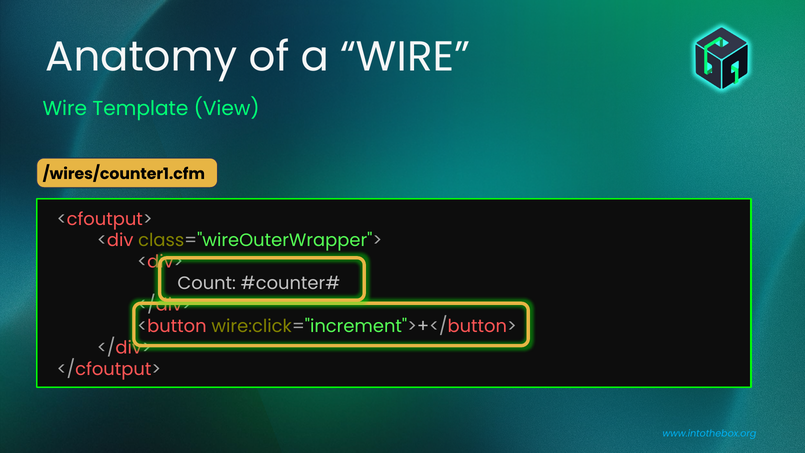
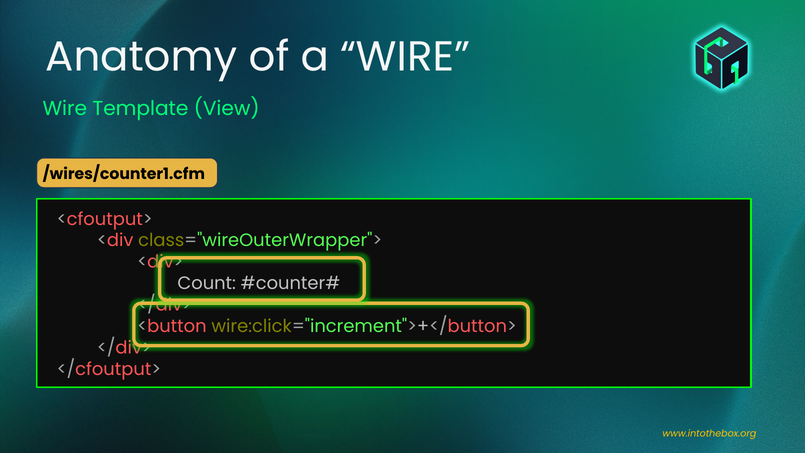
www.intothebox.org colour: light blue -> yellow (709, 433)
